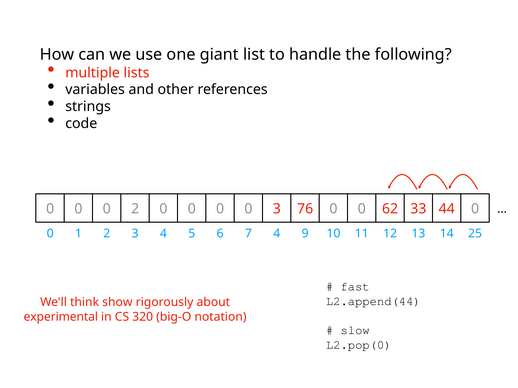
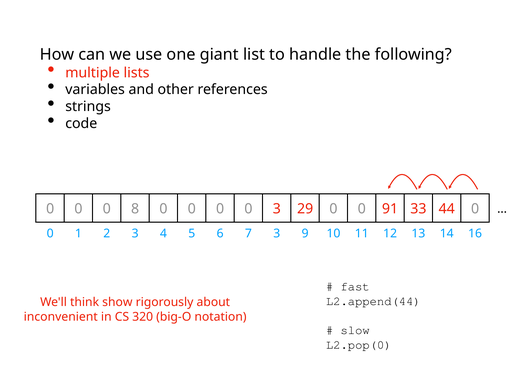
0 2: 2 -> 8 (135, 209)
76: 76 -> 29 (305, 209)
62: 62 -> 91 (390, 209)
1 4: 4 -> 3 (277, 234)
25: 25 -> 16 (475, 234)
experimental: experimental -> inconvenient (61, 317)
